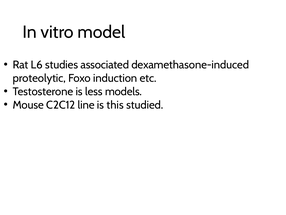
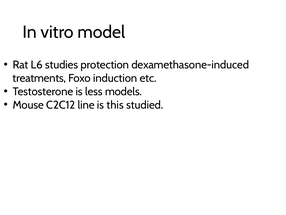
associated: associated -> protection (105, 65)
proteolytic: proteolytic -> treatments (39, 78)
